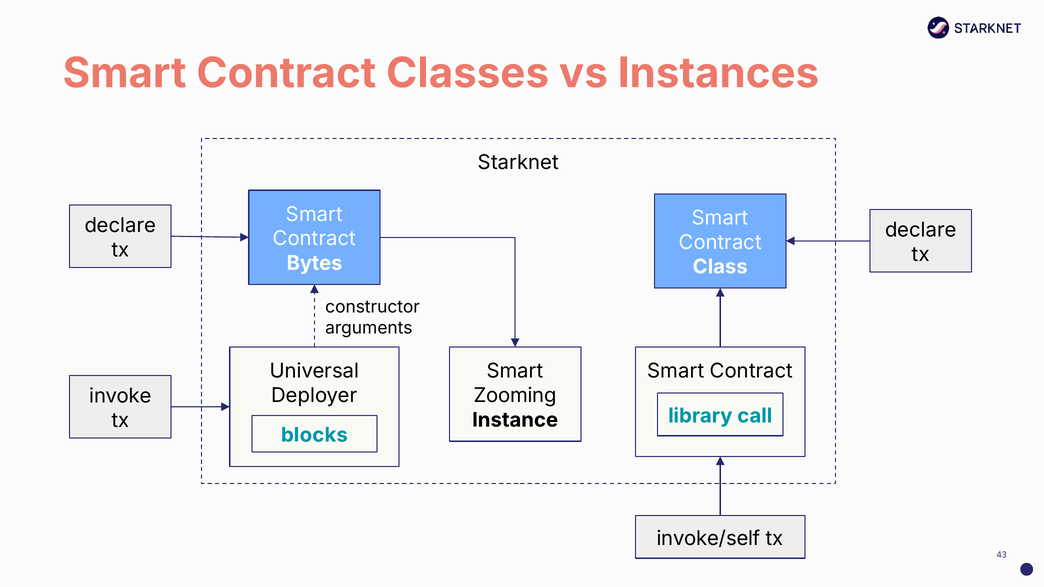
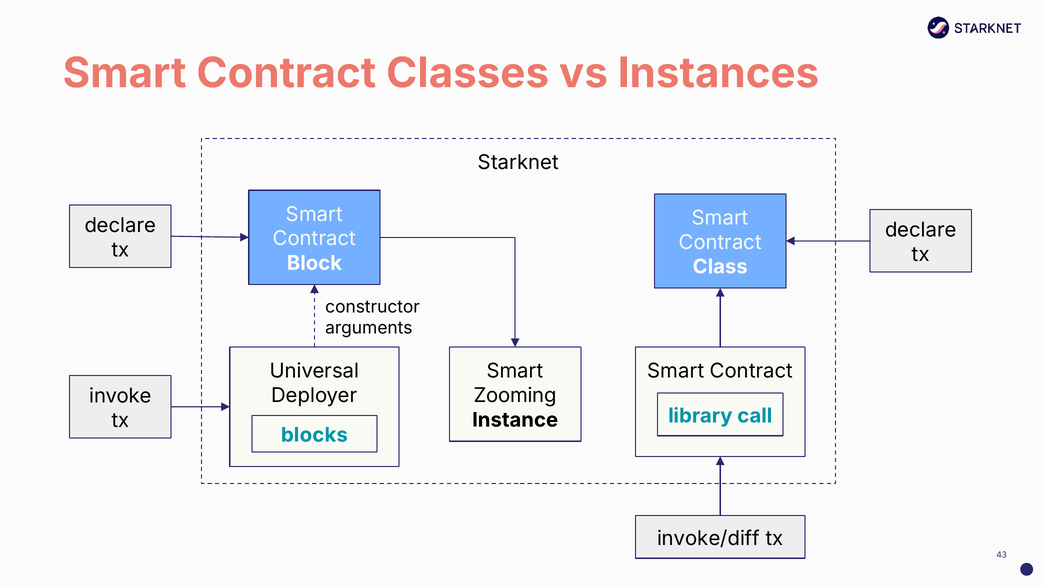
Bytes: Bytes -> Block (314, 263)
invoke/self: invoke/self -> invoke/diff (708, 539)
